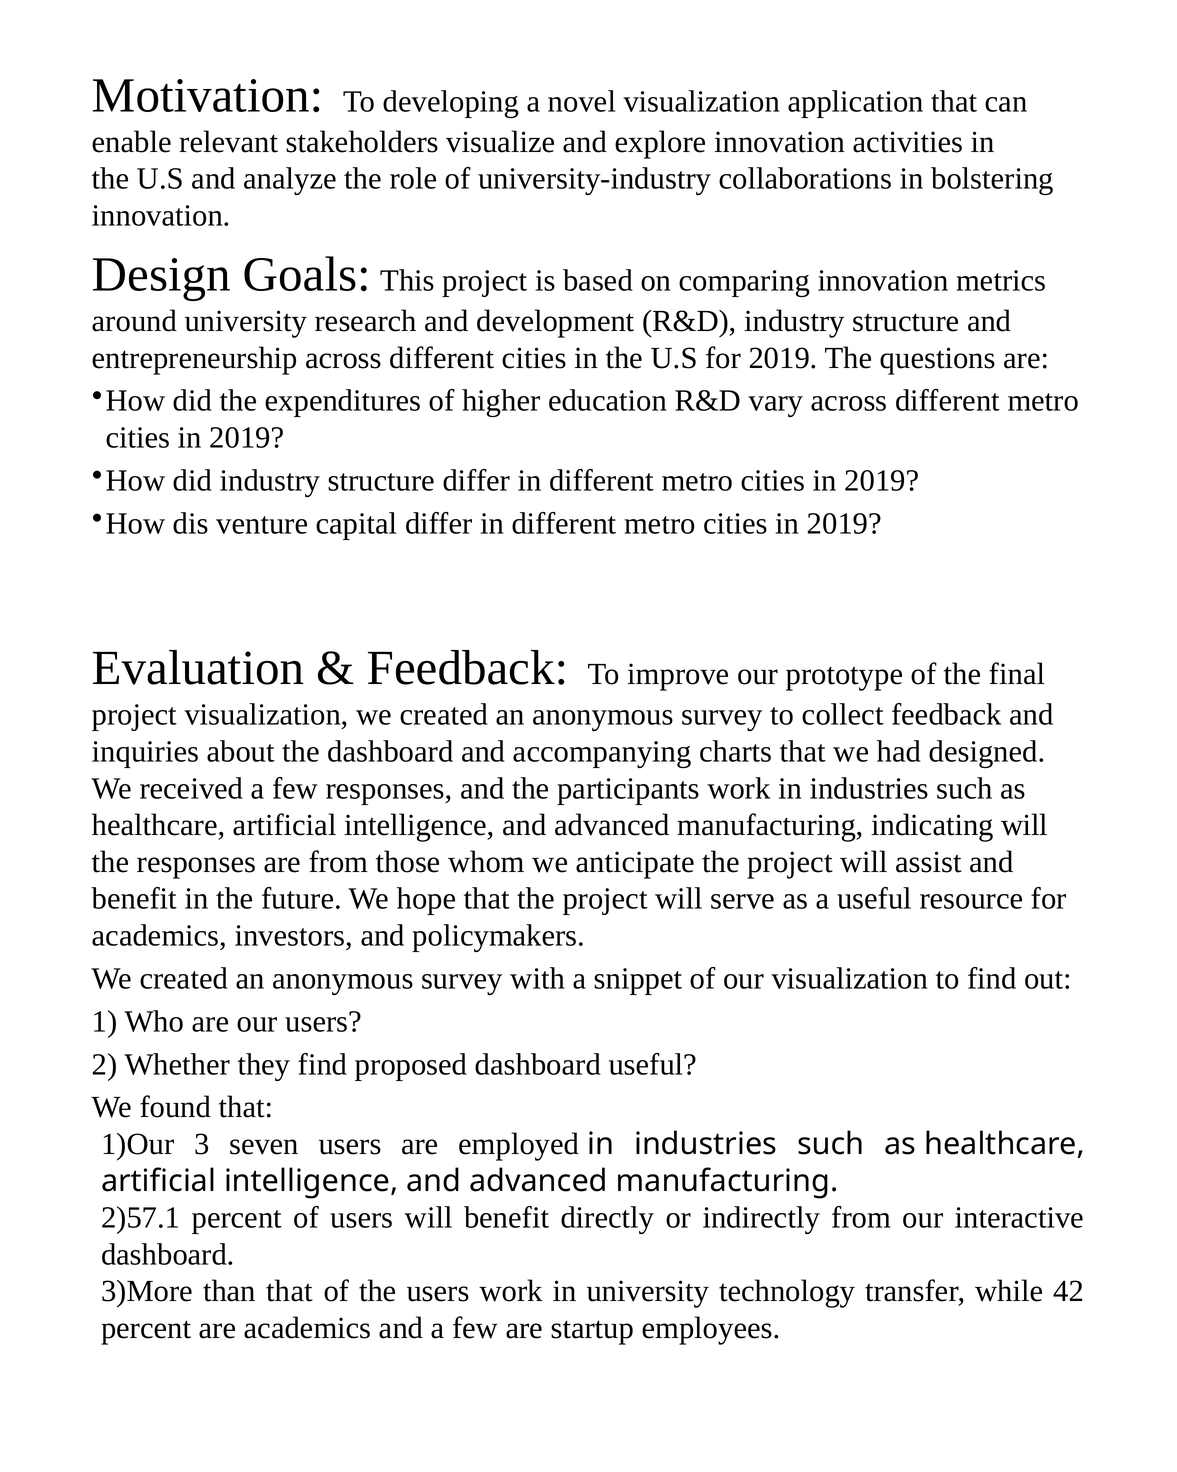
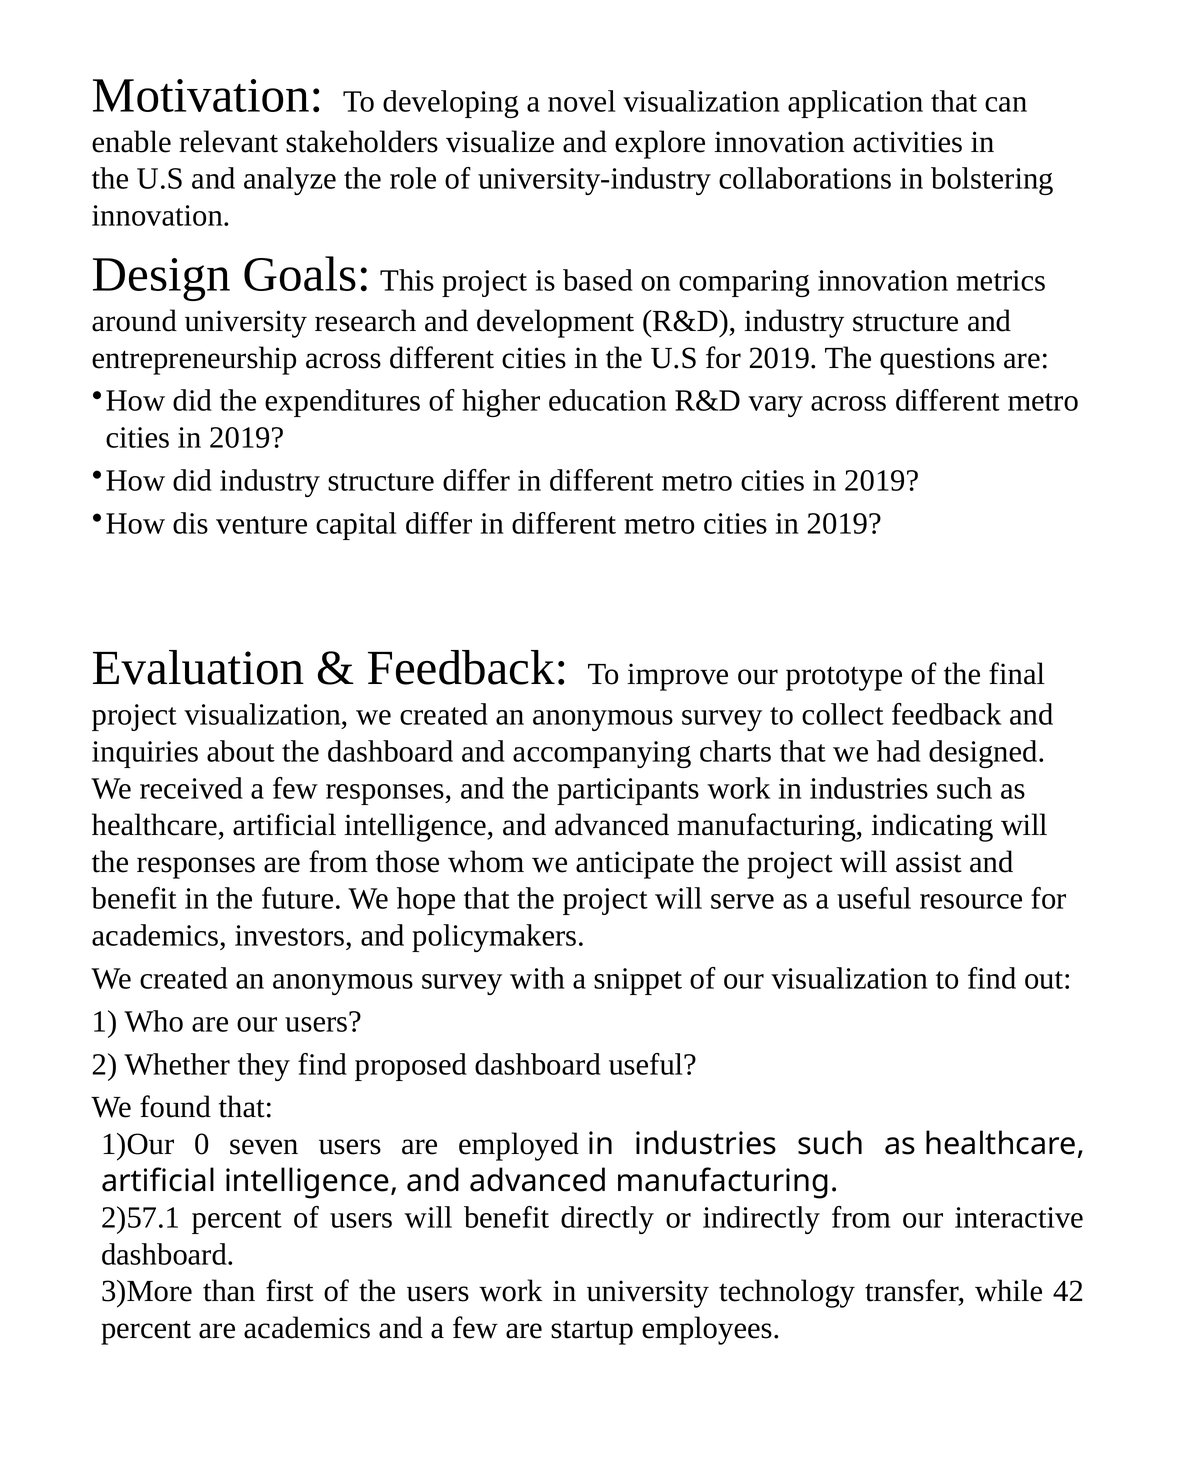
3: 3 -> 0 (202, 1144)
than that: that -> first (290, 1291)
